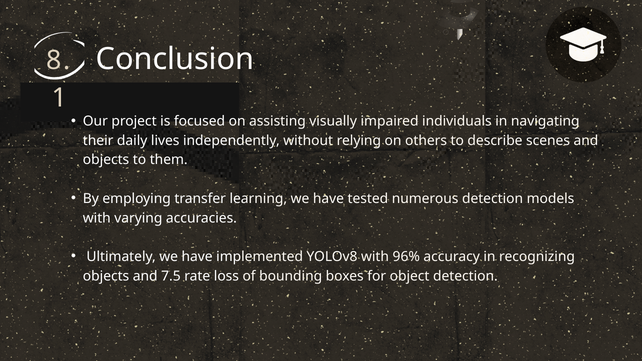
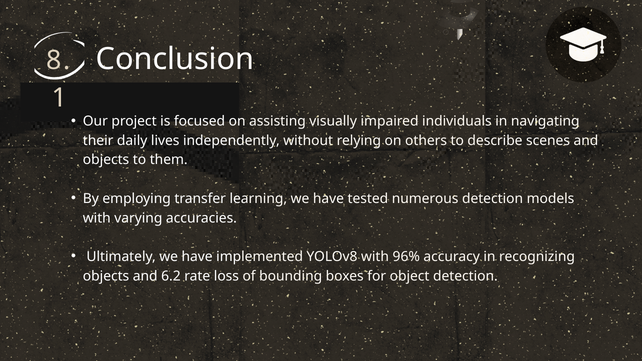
7.5: 7.5 -> 6.2 (171, 276)
